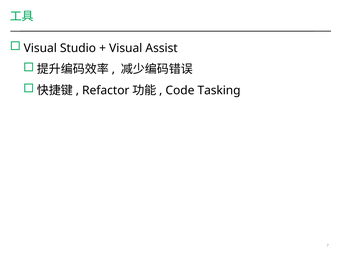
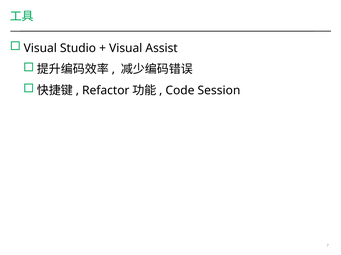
Tasking: Tasking -> Session (219, 91)
